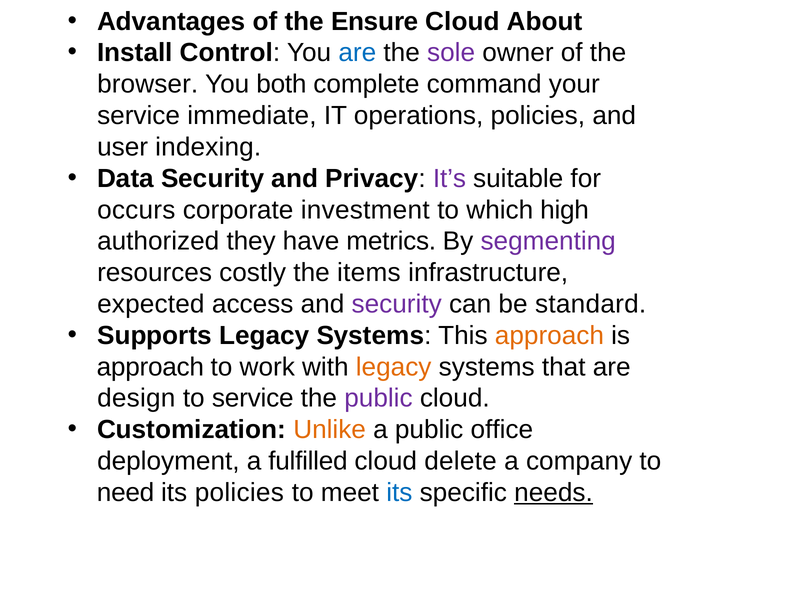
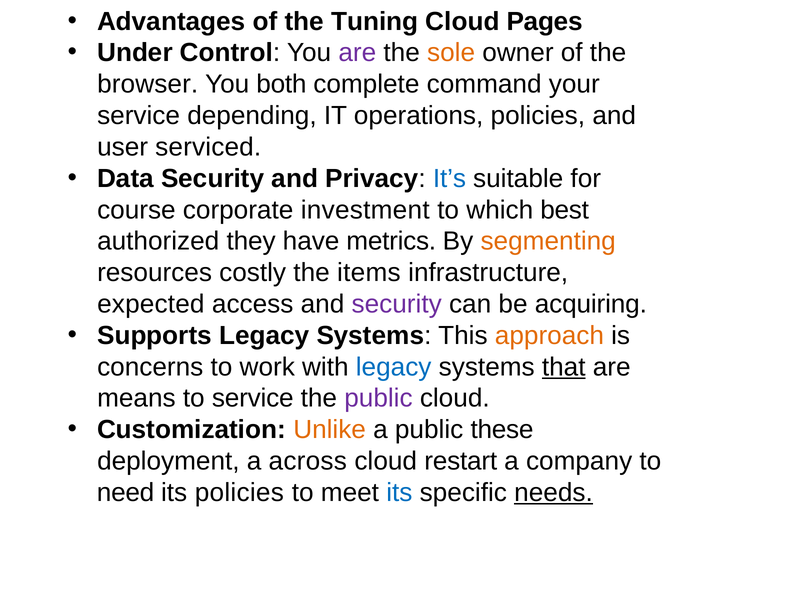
Ensure: Ensure -> Tuning (375, 21)
About: About -> Pages (545, 21)
Install: Install -> Under (135, 53)
are colour: blue -> purple (357, 53)
sole colour: purple -> orange (451, 53)
immediate: immediate -> depending (252, 116)
indexing: indexing -> serviced (208, 147)
It’s colour: purple -> blue (449, 178)
occurs: occurs -> course (136, 210)
high: high -> best (565, 210)
segmenting colour: purple -> orange (548, 241)
standard: standard -> acquiring (591, 304)
approach: approach -> concerns (150, 367)
legacy colour: orange -> blue (394, 367)
that underline: none -> present (564, 367)
design: design -> means (136, 398)
office: office -> these (502, 430)
fulfilled: fulfilled -> across (308, 461)
delete: delete -> restart (461, 461)
